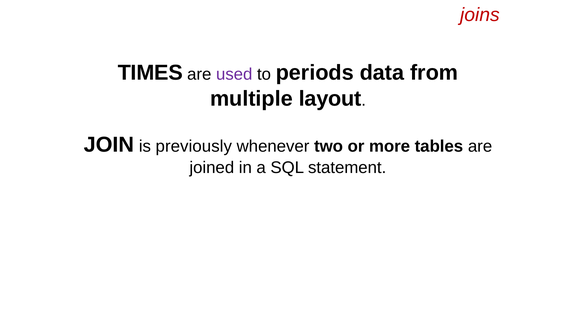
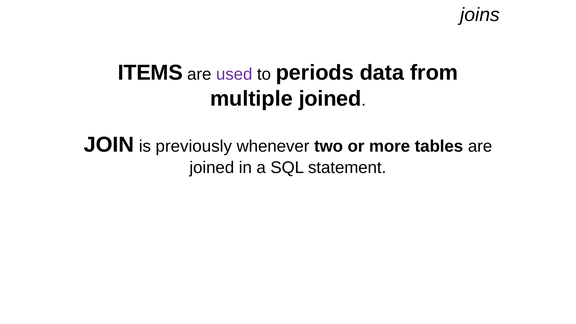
joins colour: red -> black (480, 15)
TIMES: TIMES -> ITEMS (150, 73)
multiple layout: layout -> joined (330, 99)
